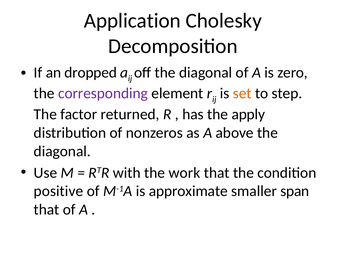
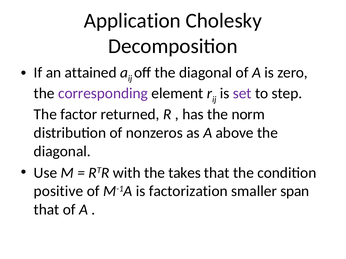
dropped: dropped -> attained (91, 73)
set colour: orange -> purple (242, 94)
apply: apply -> norm (248, 115)
work: work -> takes (185, 173)
approximate: approximate -> factorization (188, 192)
